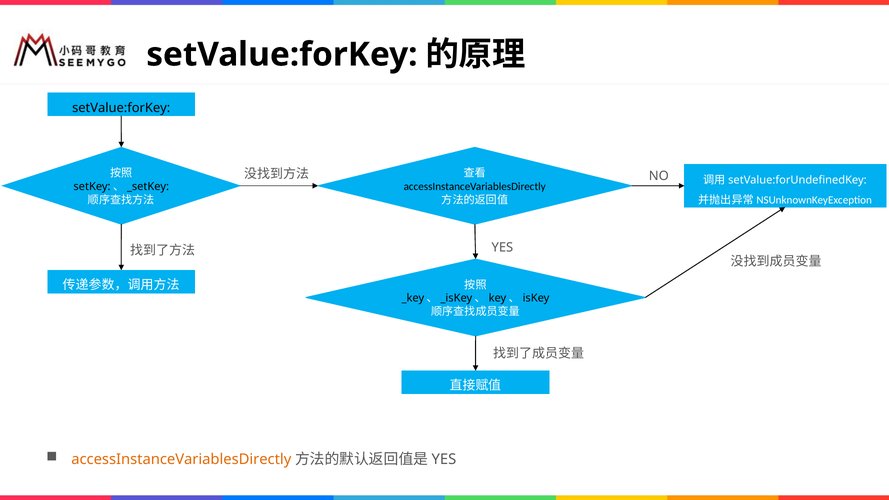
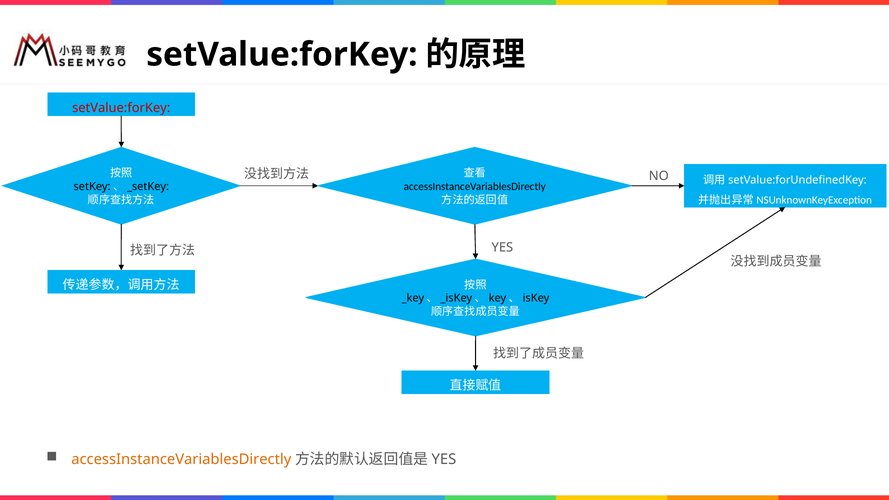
setValue:forKey colour: black -> red (121, 108)
